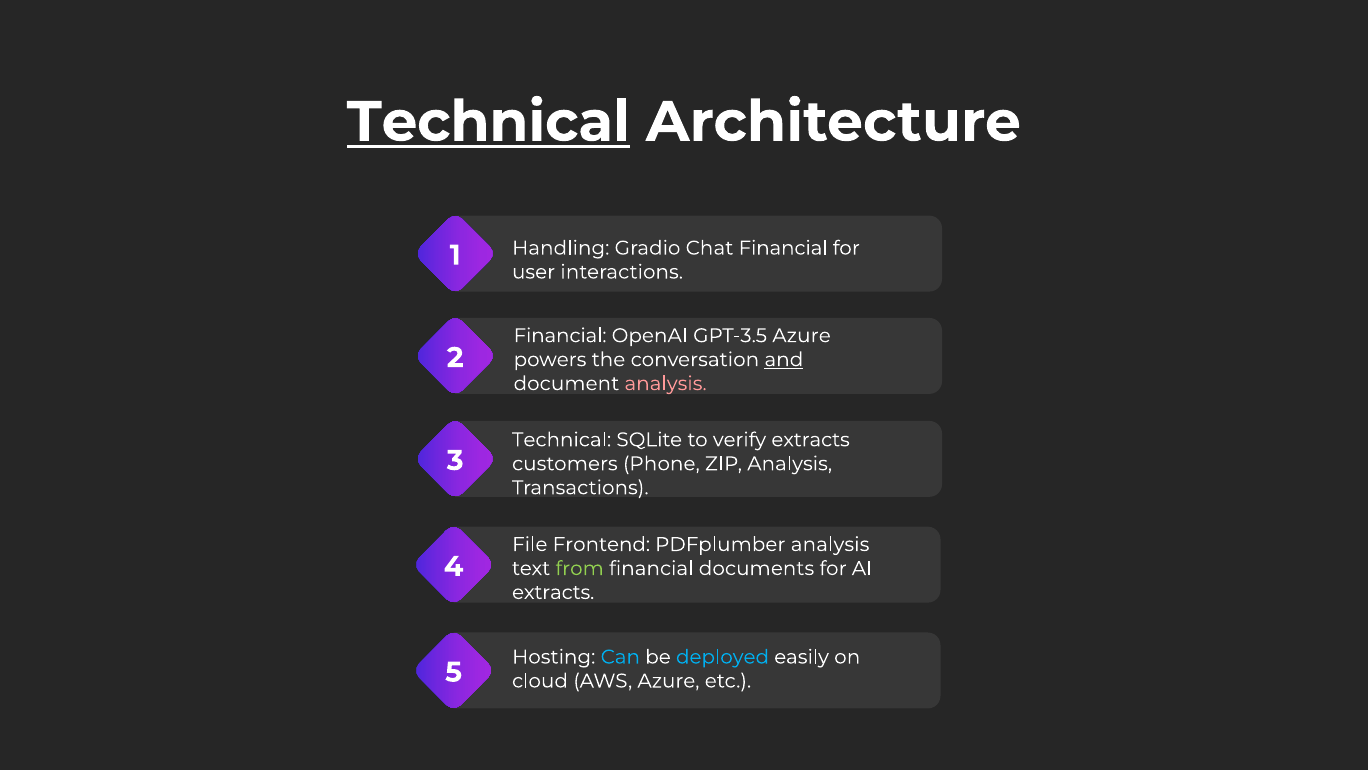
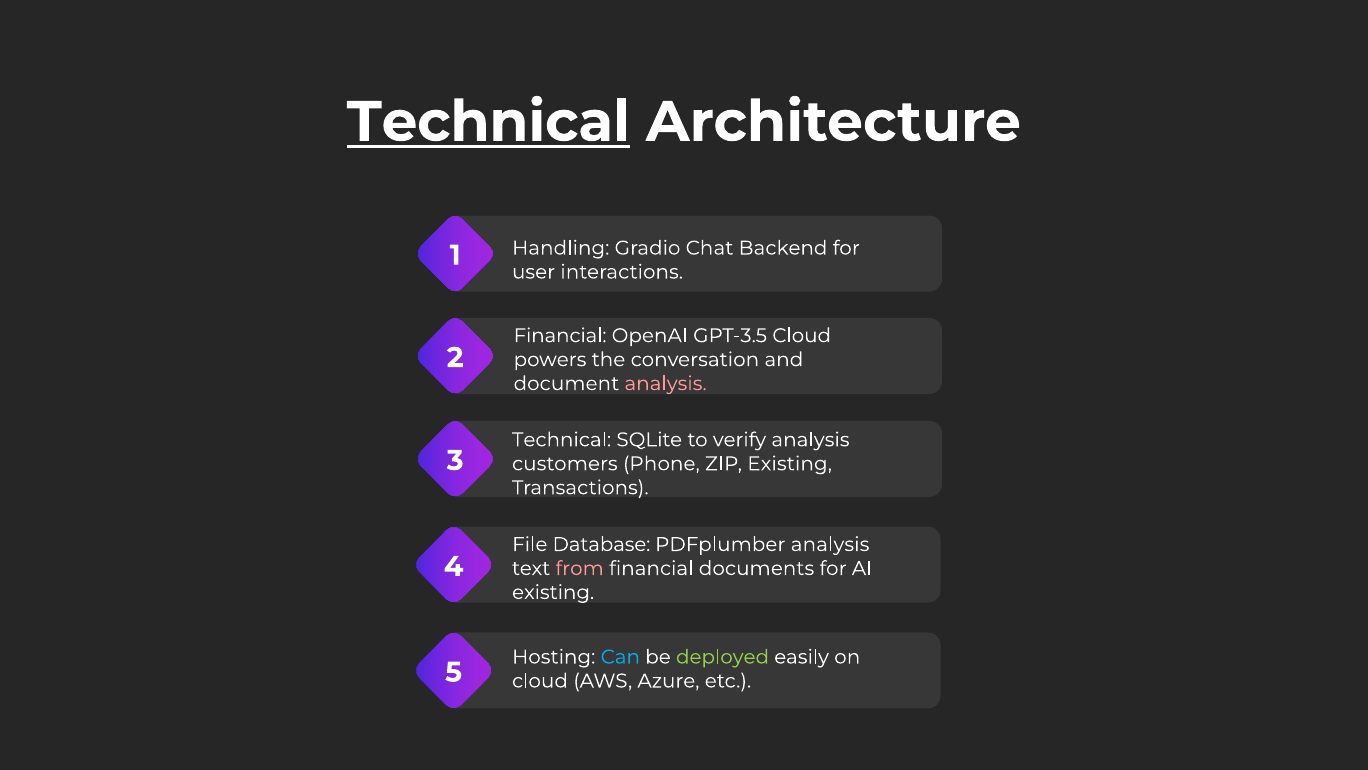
Chat Financial: Financial -> Backend (783, 248)
GPT-3.5 Azure: Azure -> Cloud (802, 335)
and underline: present -> none (784, 359)
verify extracts: extracts -> analysis (810, 439)
ZIP Analysis: Analysis -> Existing (790, 463)
Frontend: Frontend -> Database (601, 544)
from colour: light green -> pink (580, 568)
extracts: extracts -> existing (553, 592)
deployed colour: light blue -> light green (723, 657)
